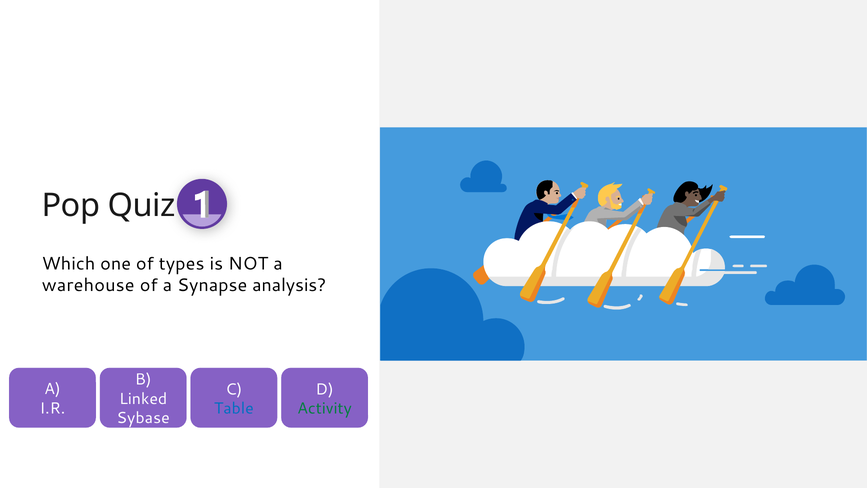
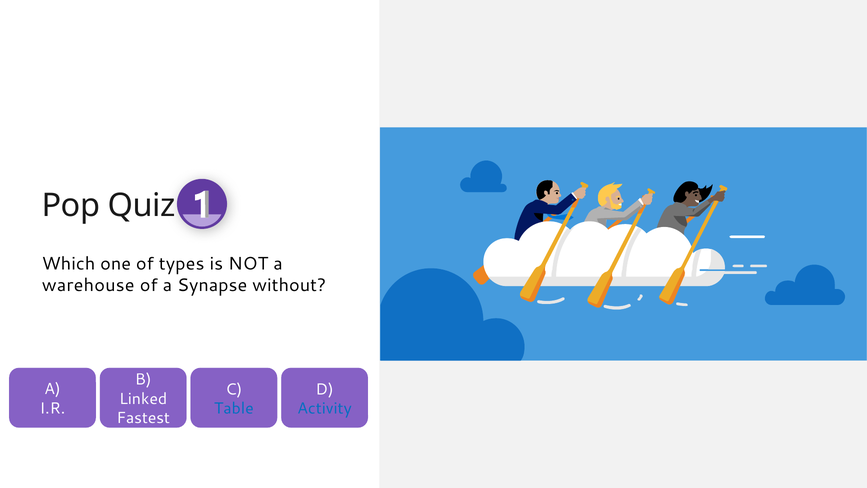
analysis: analysis -> without (289, 285)
Activity colour: green -> blue (325, 408)
Sybase: Sybase -> Fastest (143, 418)
